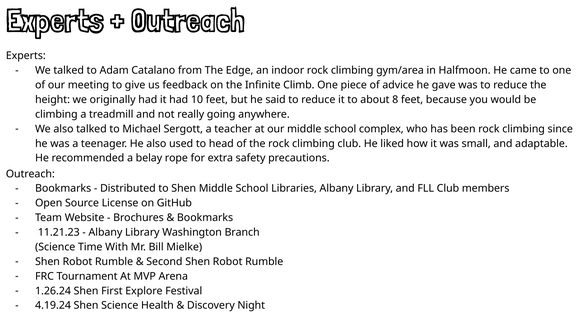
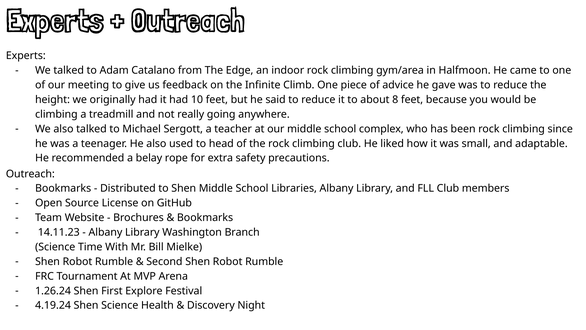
11.21.23: 11.21.23 -> 14.11.23 (59, 232)
